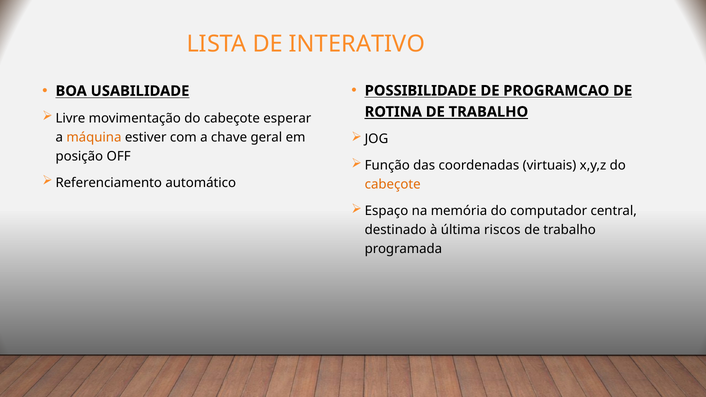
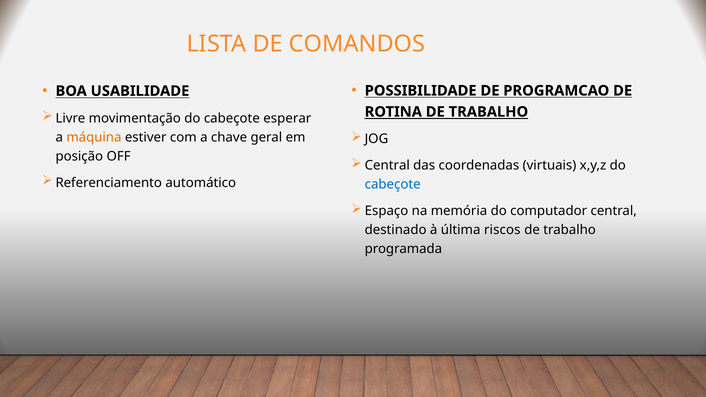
INTERATIVO: INTERATIVO -> COMANDOS (357, 44)
Função: Função -> Central (387, 166)
cabeçote colour: orange -> blue (393, 185)
